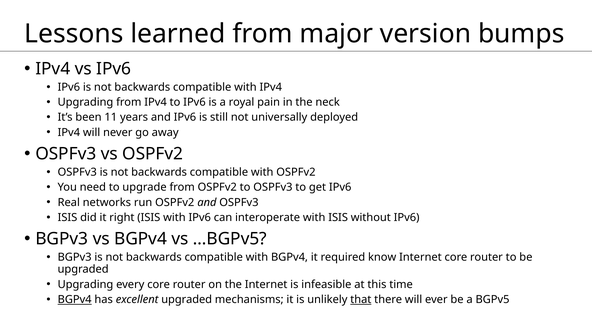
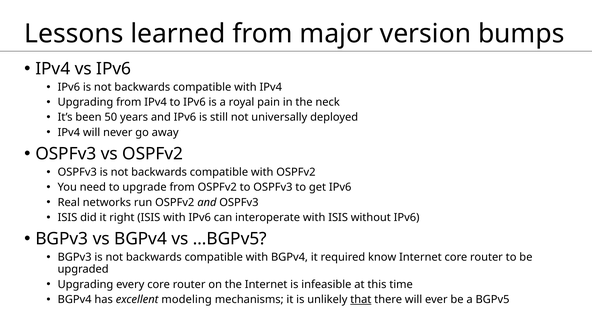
11: 11 -> 50 (111, 117)
BGPv4 underline: present -> none (75, 299)
excellent upgraded: upgraded -> modeling (187, 299)
